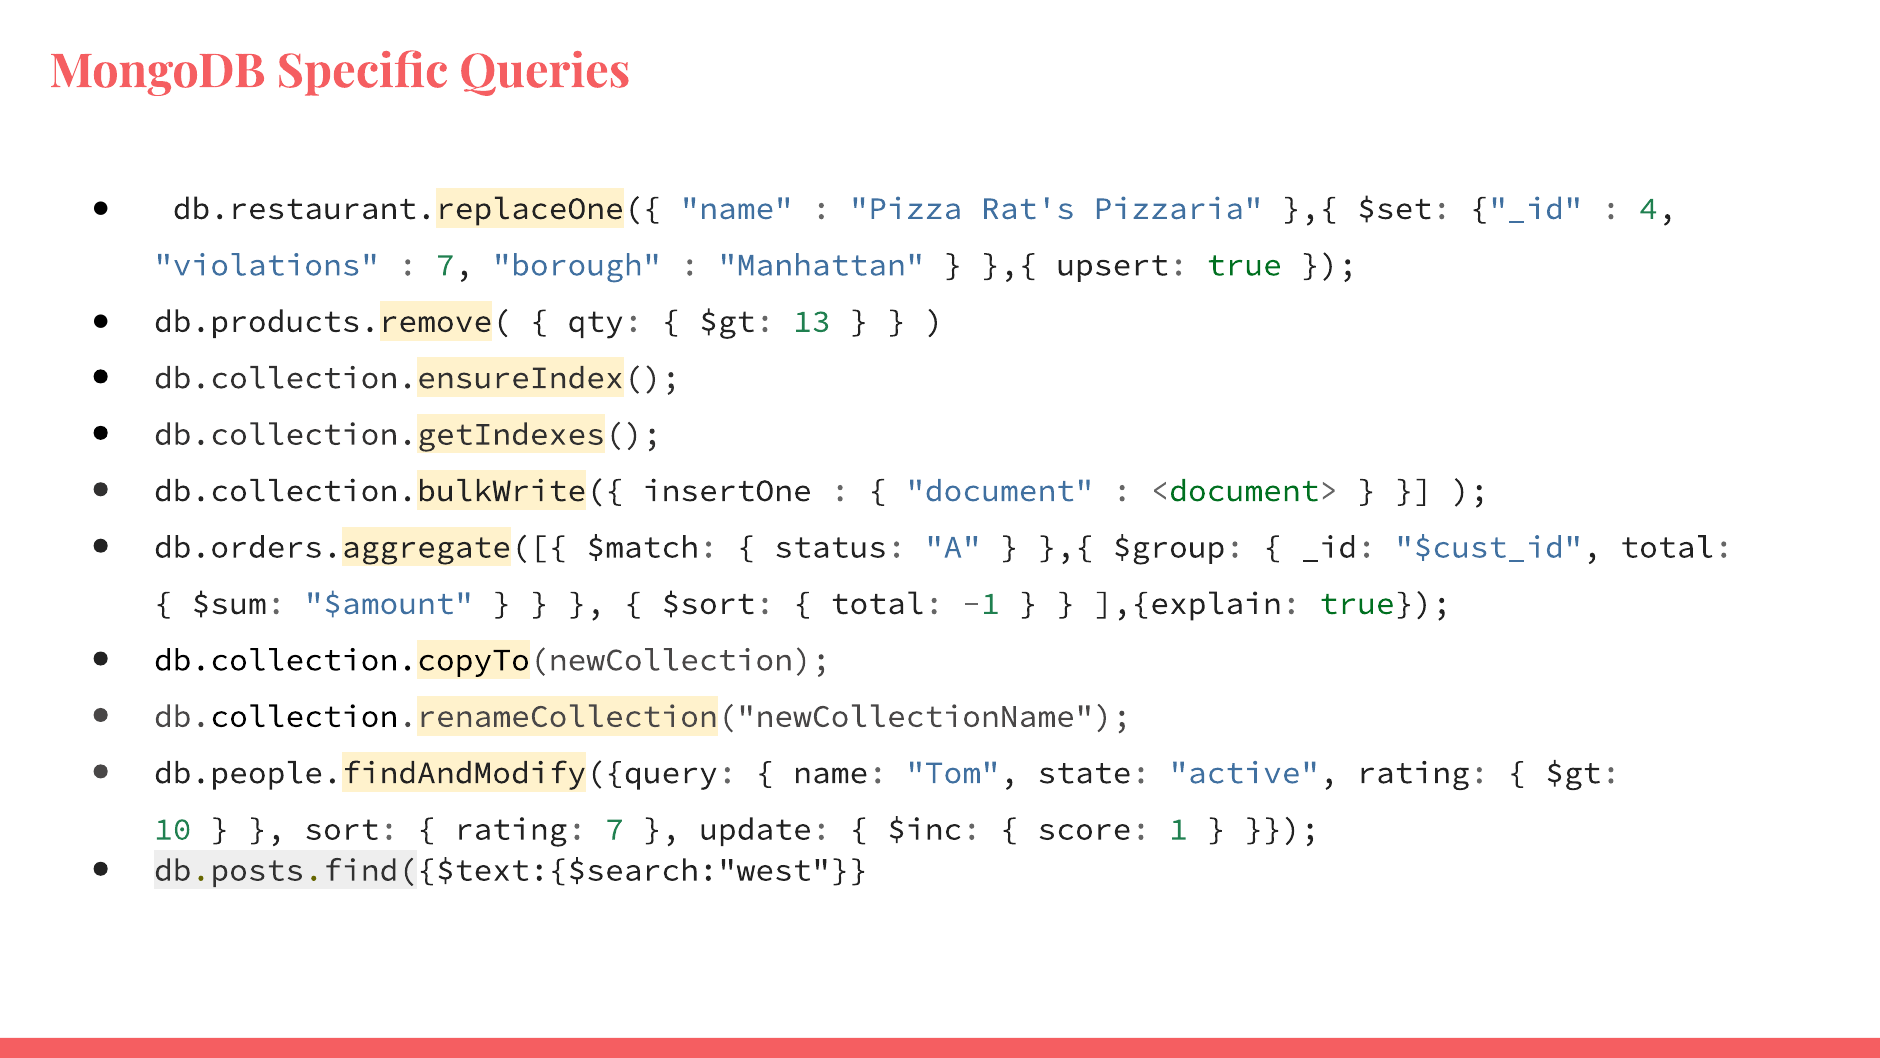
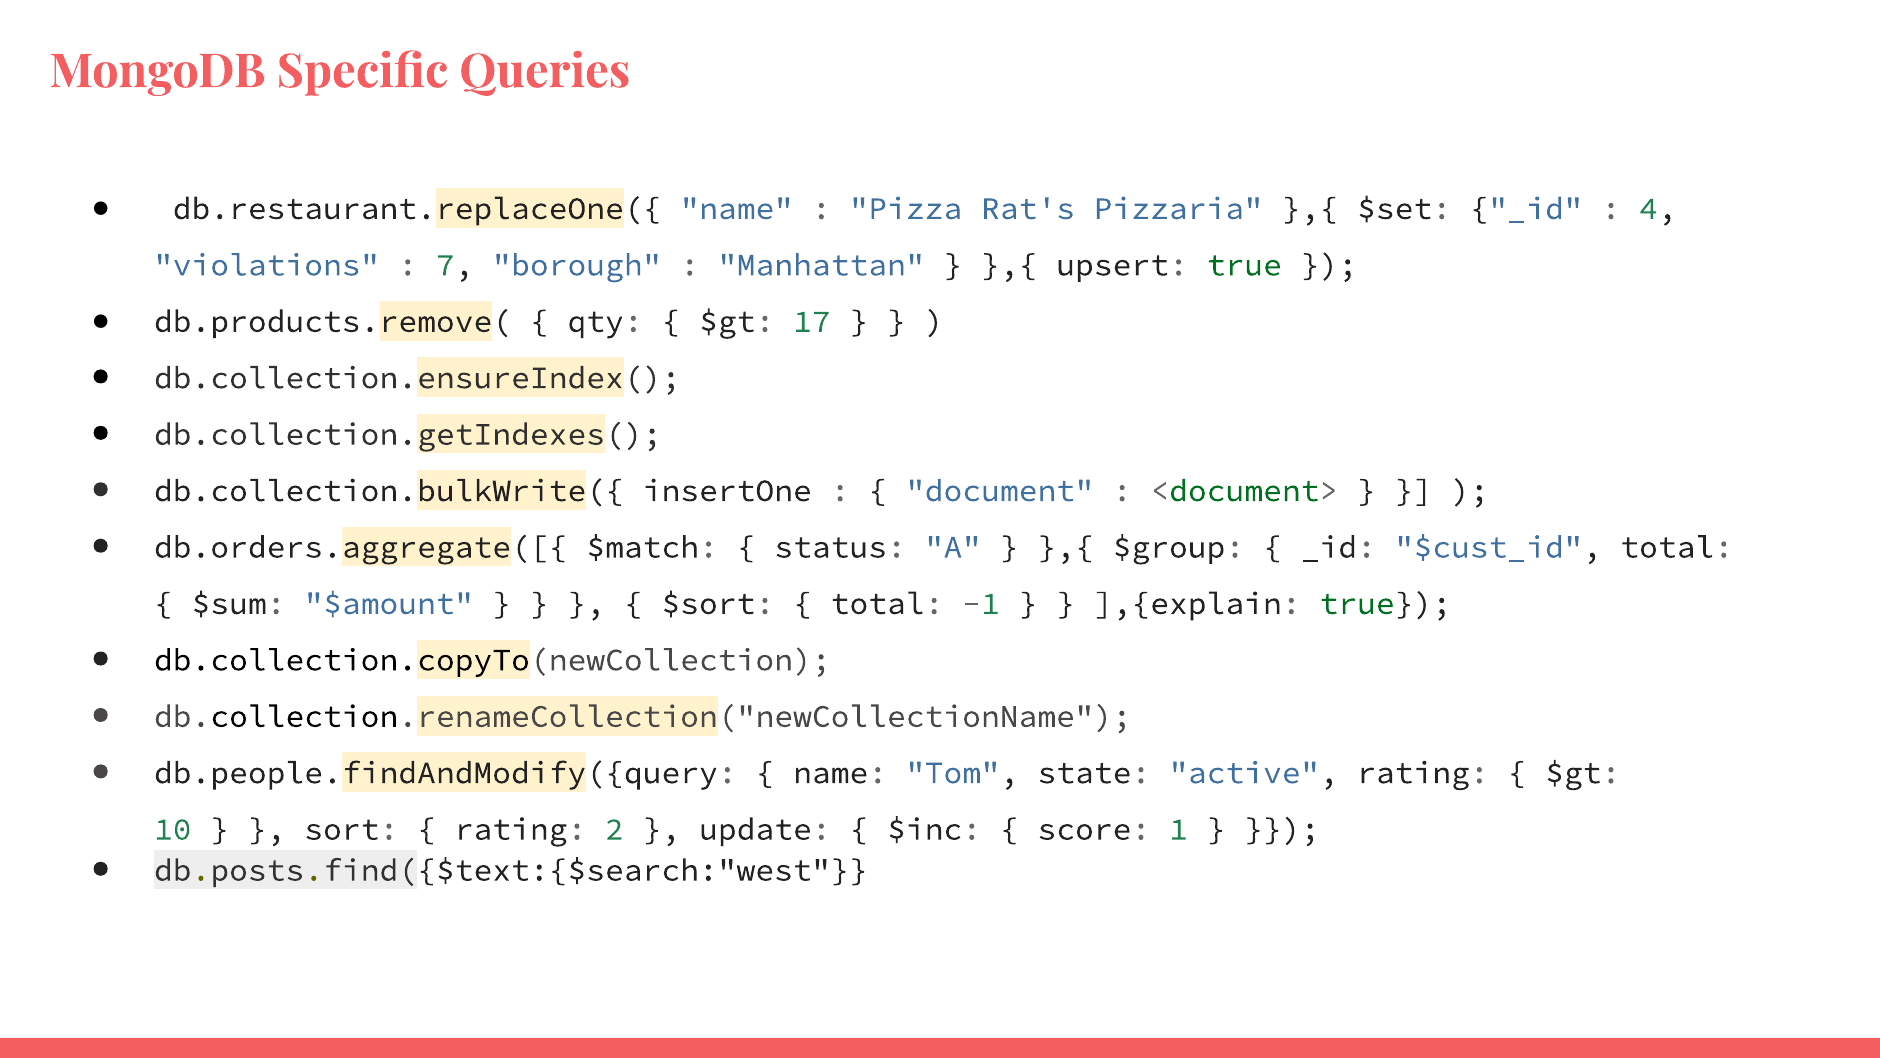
13: 13 -> 17 (812, 321)
rating 7: 7 -> 2 (615, 829)
